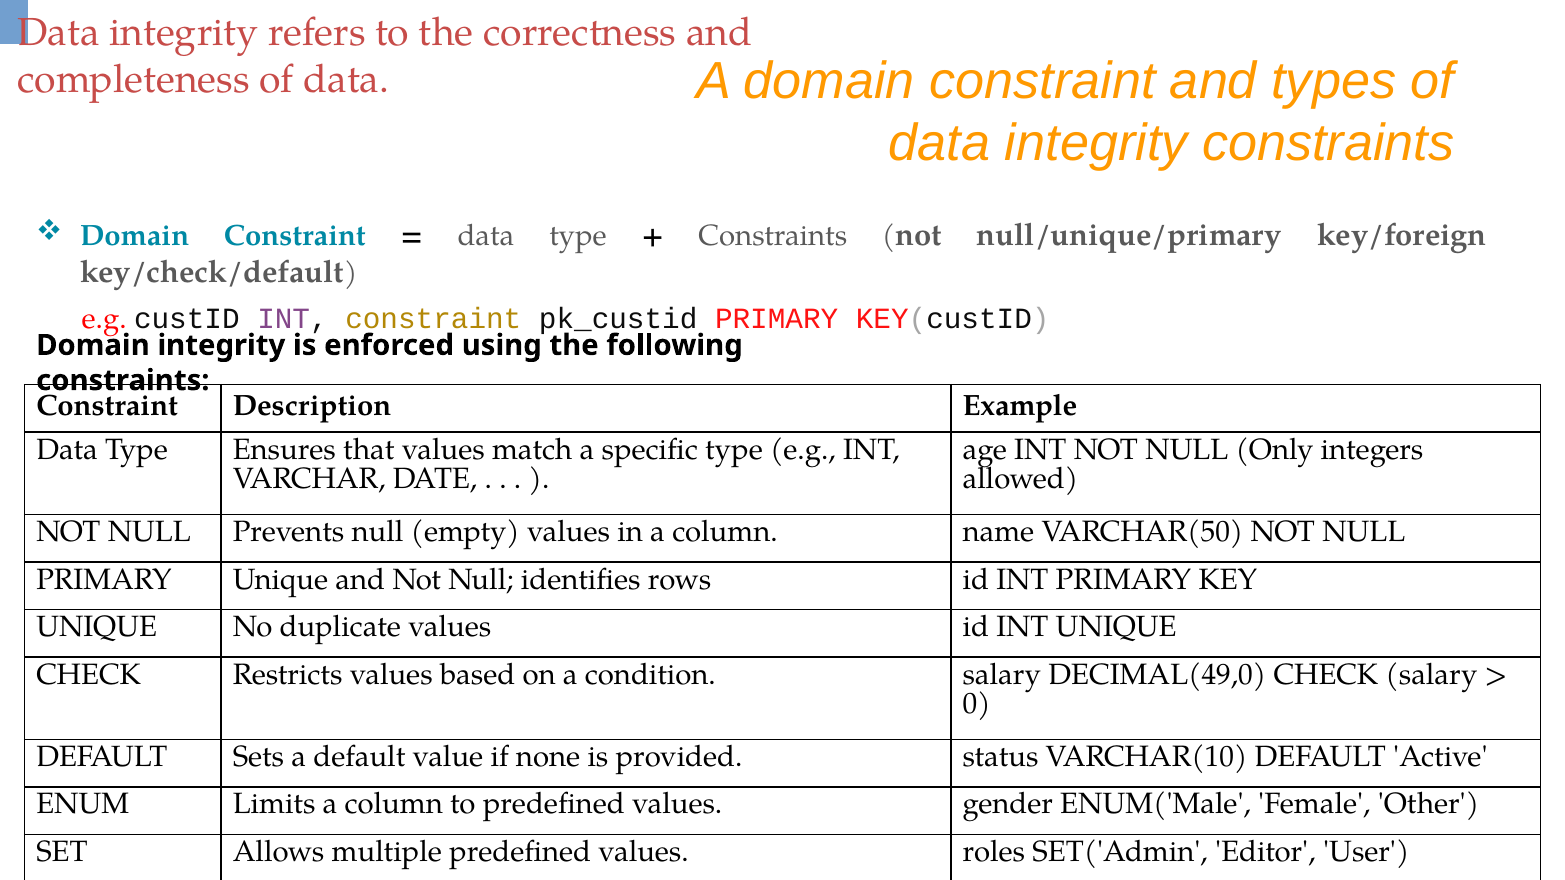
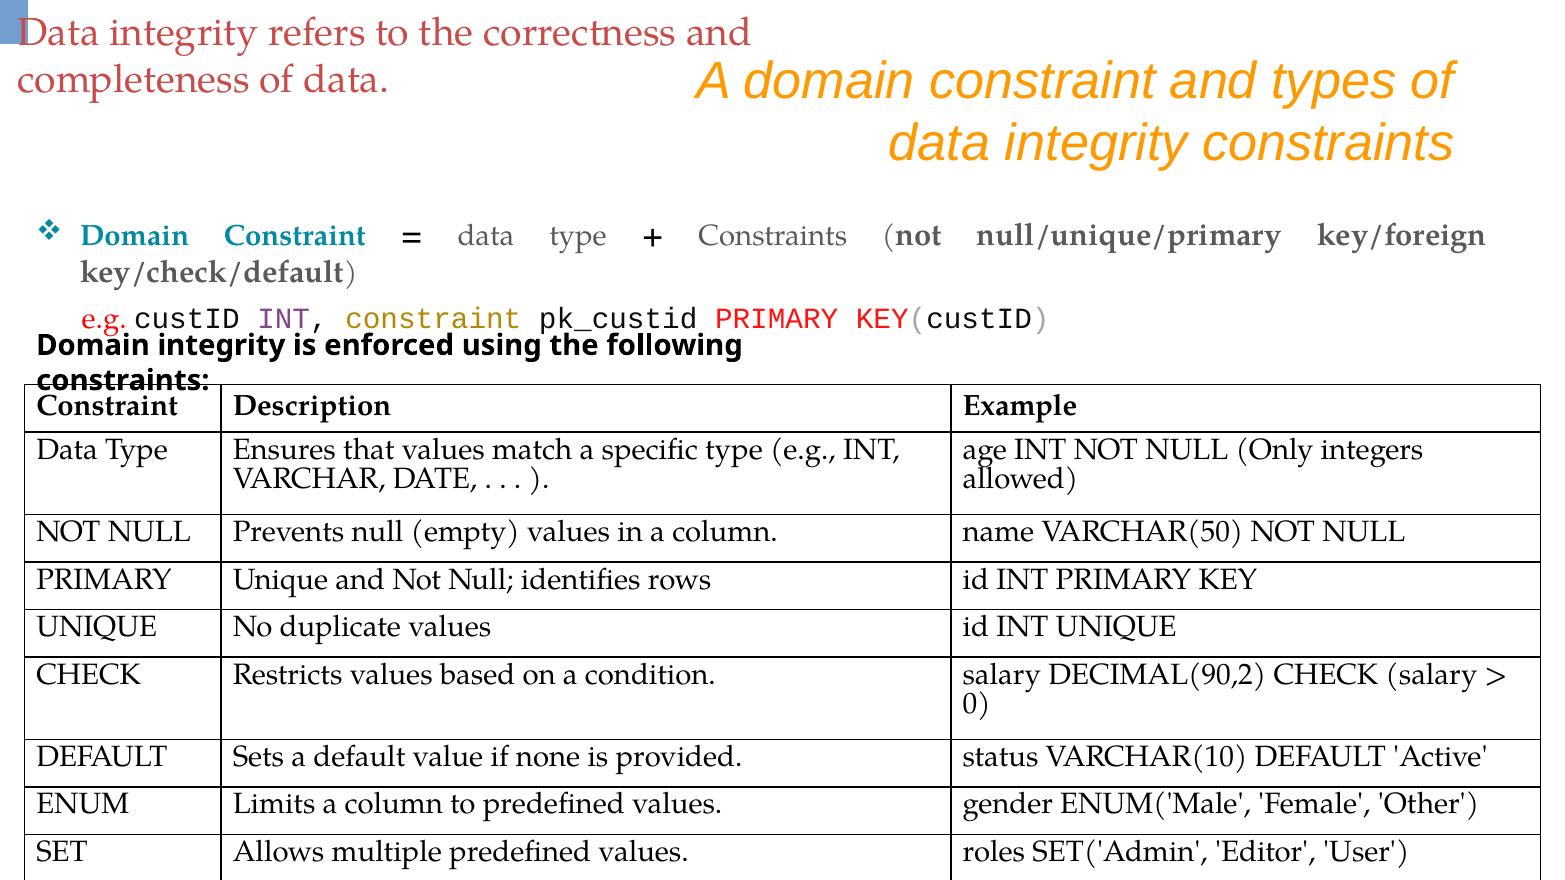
DECIMAL(49,0: DECIMAL(49,0 -> DECIMAL(90,2 (1157, 675)
